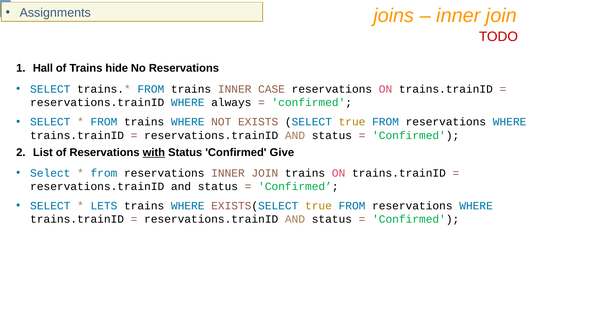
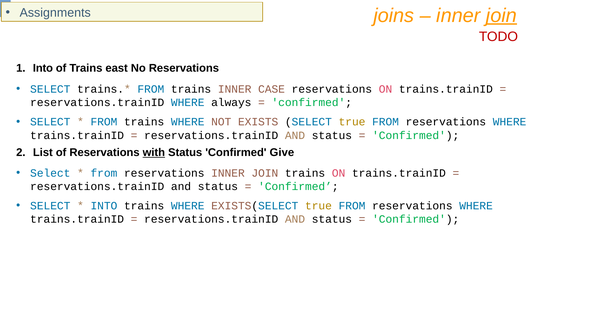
join underline: none -> present (501, 16)
Hall: Hall -> Into (43, 68)
hide: hide -> east (117, 68)
LETS: LETS -> INTO (104, 206)
